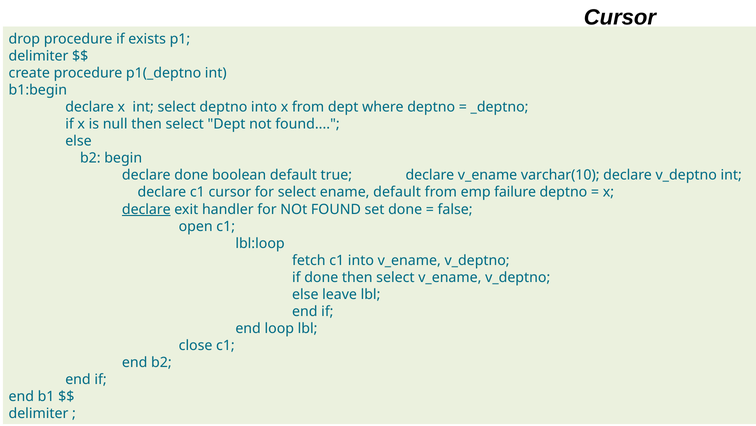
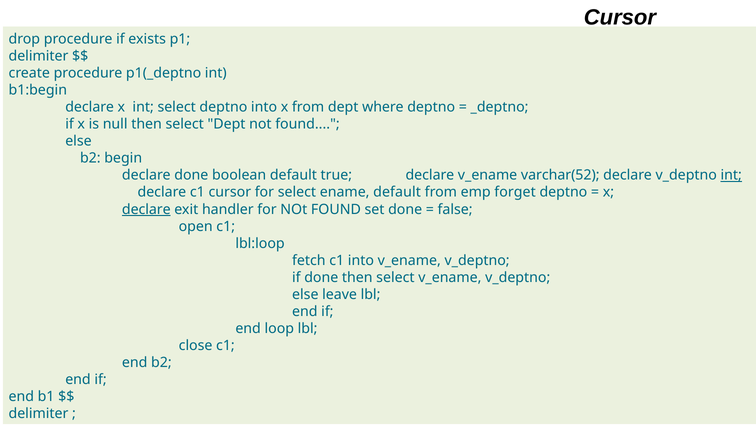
varchar(10: varchar(10 -> varchar(52 (560, 175)
int underline: none -> present (731, 175)
failure: failure -> forget (515, 192)
